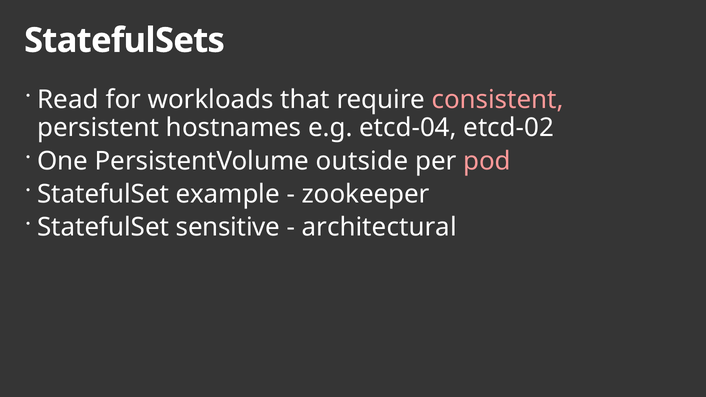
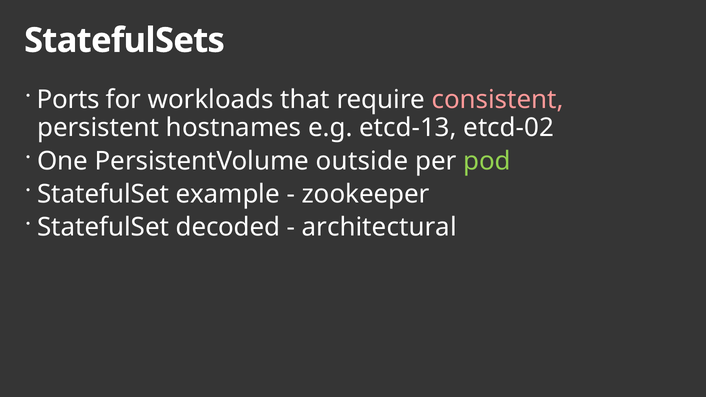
Read: Read -> Ports (68, 100)
etcd-04: etcd-04 -> etcd-13 (408, 128)
pod colour: pink -> light green (487, 161)
sensitive: sensitive -> decoded (228, 227)
